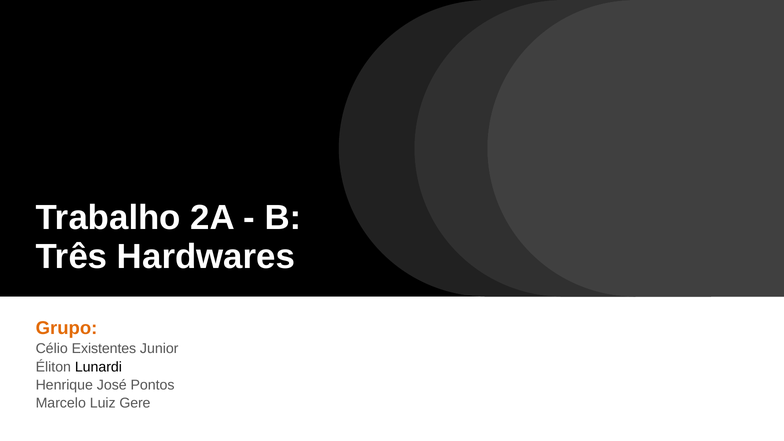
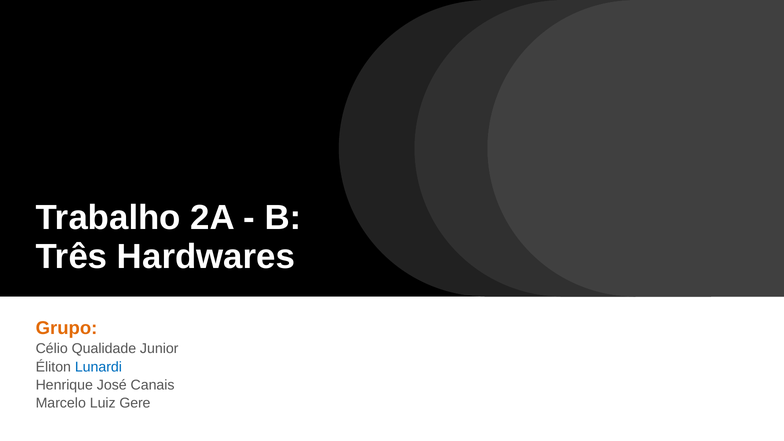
Existentes: Existentes -> Qualidade (104, 349)
Lunardi colour: black -> blue (98, 367)
Pontos: Pontos -> Canais (153, 385)
